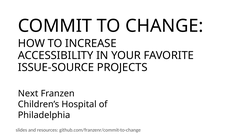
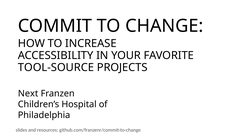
ISSUE-SOURCE: ISSUE-SOURCE -> TOOL-SOURCE (56, 67)
